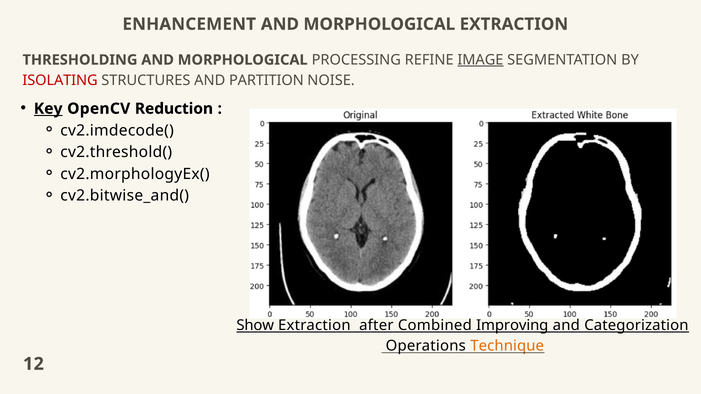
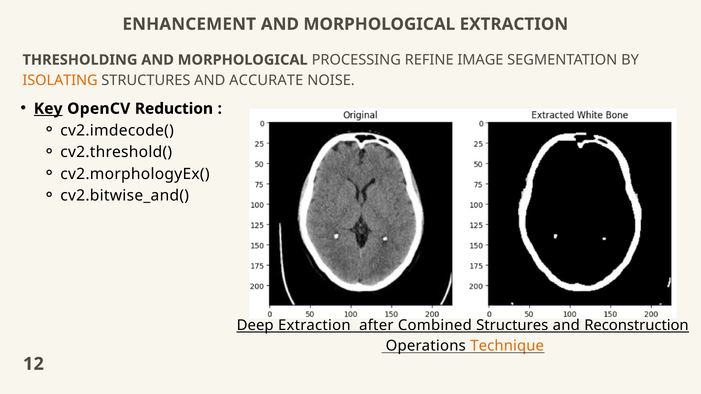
IMAGE underline: present -> none (480, 60)
ISOLATING colour: red -> orange (60, 80)
PARTITION: PARTITION -> ACCURATE (266, 80)
Show: Show -> Deep (255, 325)
Combined Improving: Improving -> Structures (512, 325)
Categorization: Categorization -> Reconstruction (636, 325)
